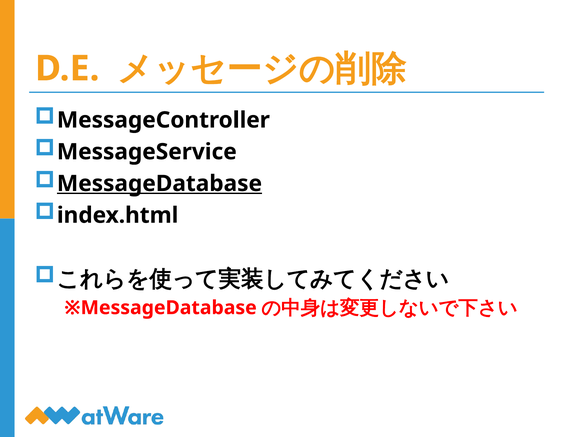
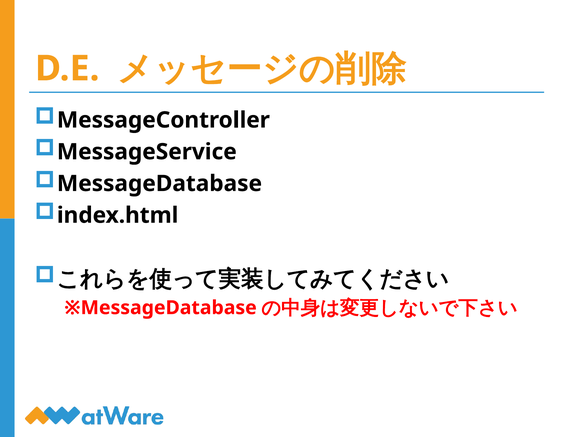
MessageDatabase underline: present -> none (159, 184)
